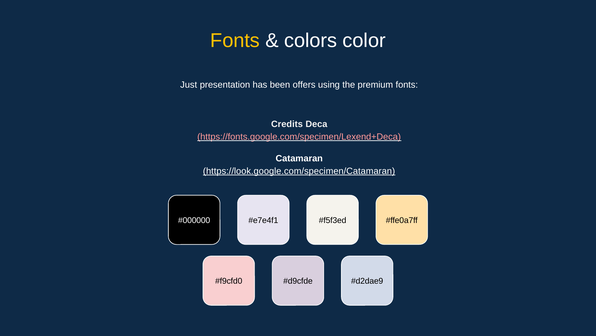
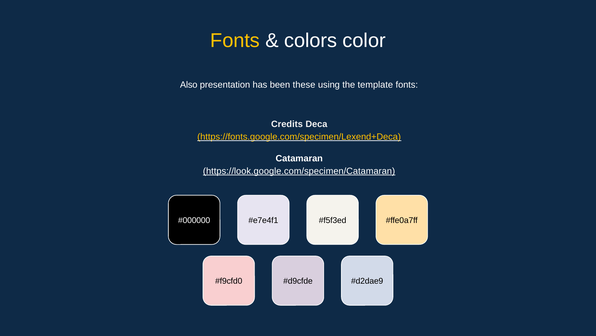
Just: Just -> Also (189, 85)
offers: offers -> these (304, 85)
premium: premium -> template (375, 85)
https://fonts.google.com/specimen/Lexend+Deca colour: pink -> yellow (299, 136)
